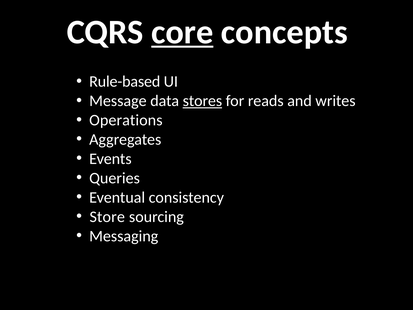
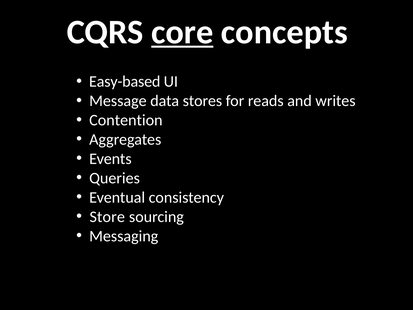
Rule-based: Rule-based -> Easy-based (125, 82)
stores underline: present -> none (202, 101)
Operations: Operations -> Contention (126, 120)
